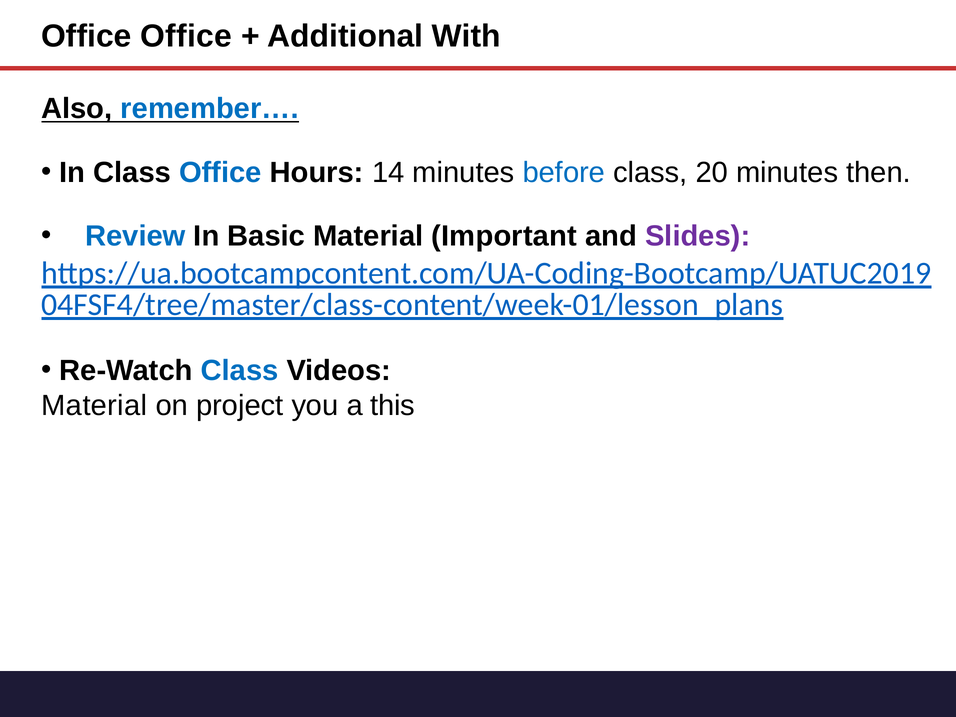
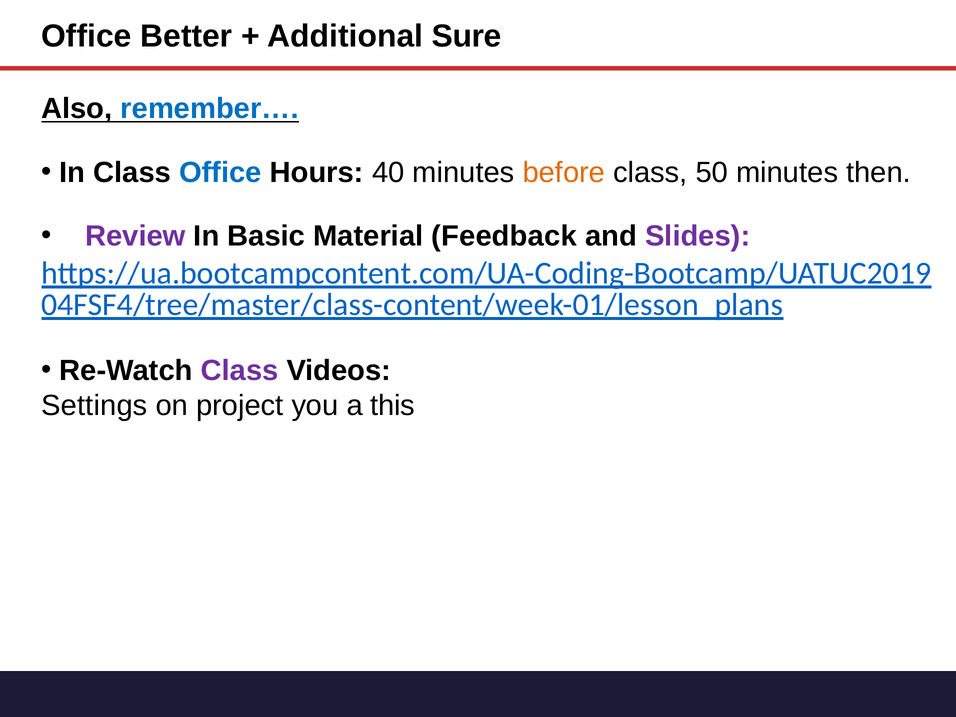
Office Office: Office -> Better (186, 36)
With: With -> Sure (467, 36)
14: 14 -> 40 (388, 173)
before colour: blue -> orange (564, 173)
20: 20 -> 50 (712, 173)
Review colour: blue -> purple (135, 236)
Important: Important -> Feedback (504, 236)
Class colour: blue -> purple (240, 371)
Material: Material -> Settings (94, 406)
